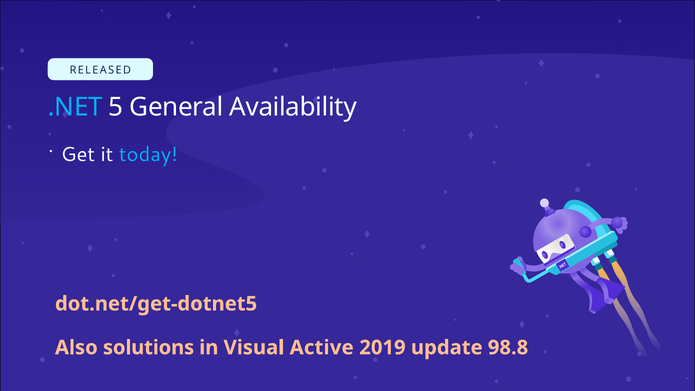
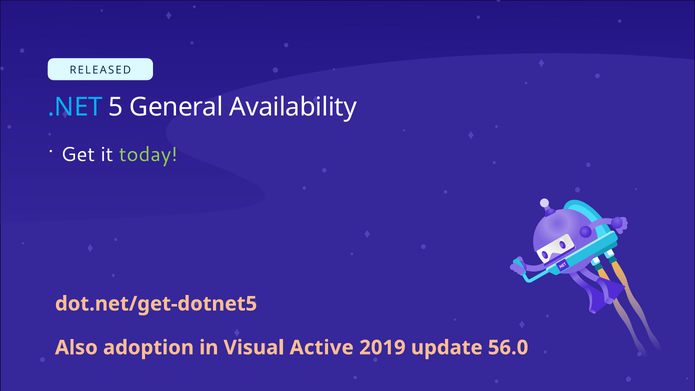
today colour: light blue -> light green (148, 155)
solutions: solutions -> adoption (148, 348)
98.8: 98.8 -> 56.0 (508, 348)
